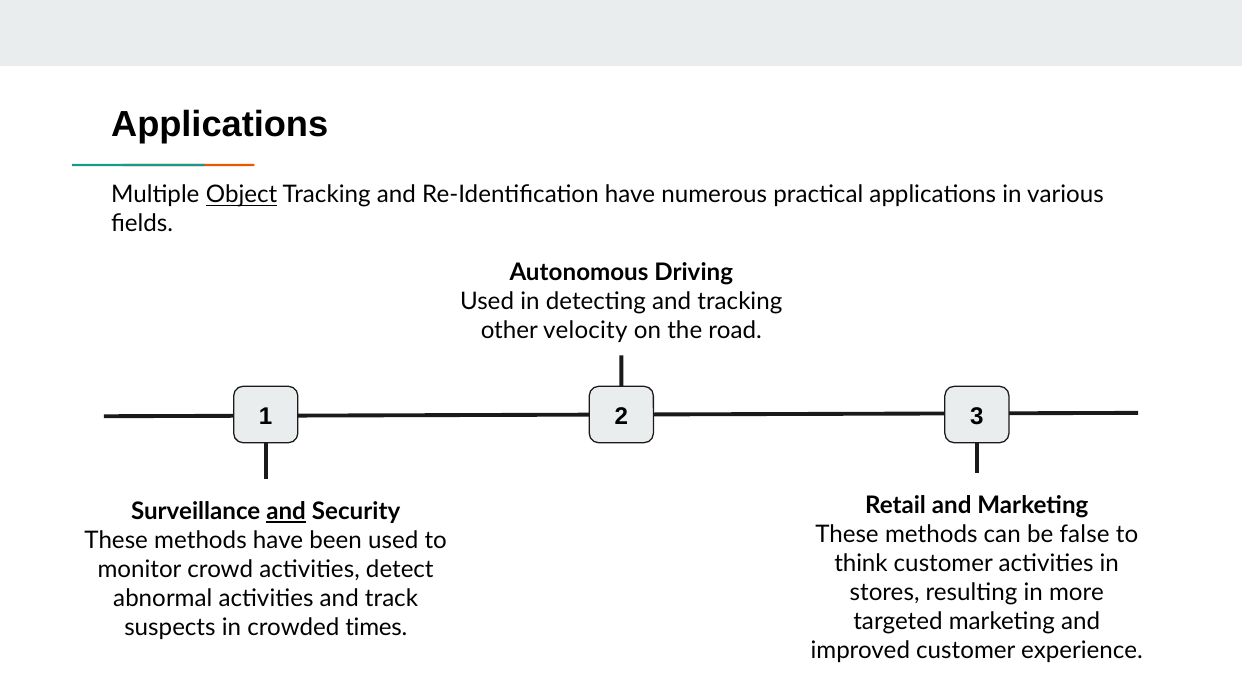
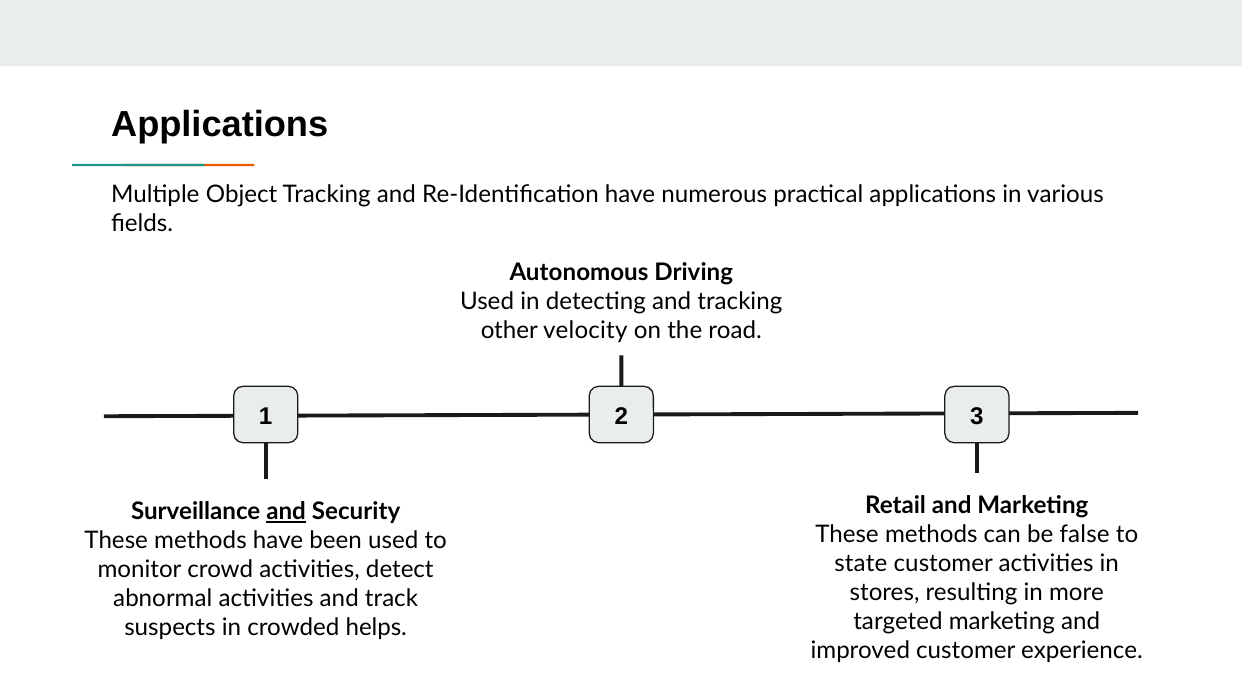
Object underline: present -> none (242, 195)
think: think -> state (861, 563)
times: times -> helps (376, 627)
